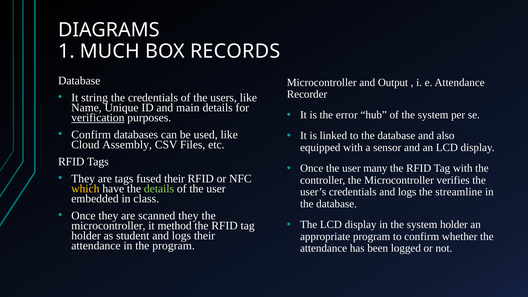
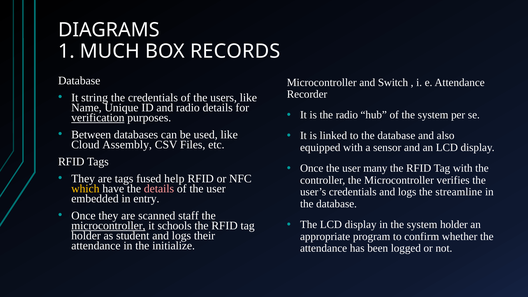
Output: Output -> Switch (393, 82)
and main: main -> radio (188, 108)
the error: error -> radio (347, 115)
Confirm: Confirm -> Between (91, 135)
fused their: their -> help (174, 179)
details colour: light green -> pink (159, 189)
class: class -> entry (146, 199)
scanned they: they -> staff (188, 216)
microcontroller underline: none -> present (108, 226)
method: method -> schools (175, 226)
the program: program -> initialize (174, 246)
